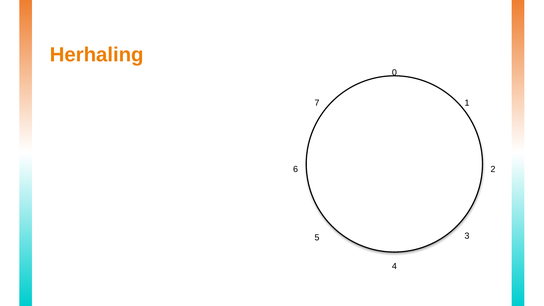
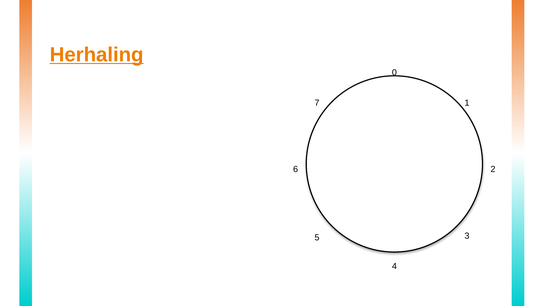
Herhaling underline: none -> present (97, 55)
